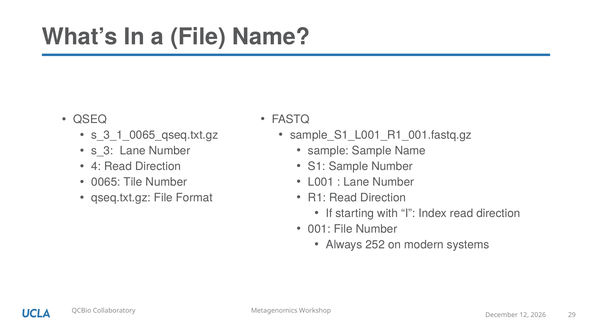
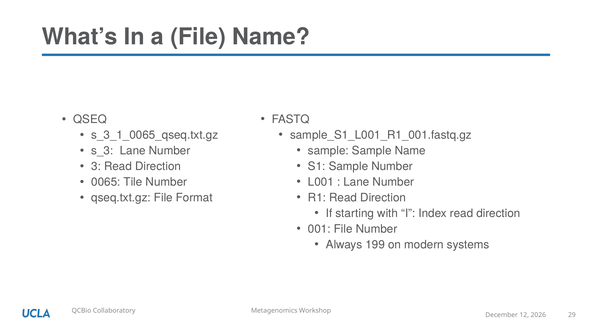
4: 4 -> 3 (96, 167)
252: 252 -> 199 (375, 245)
